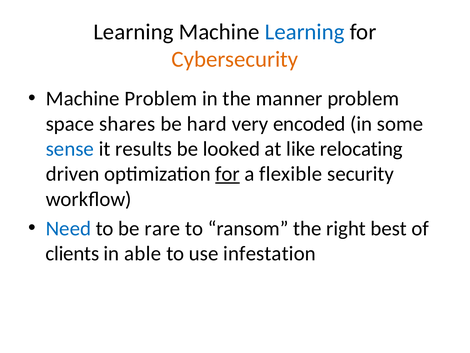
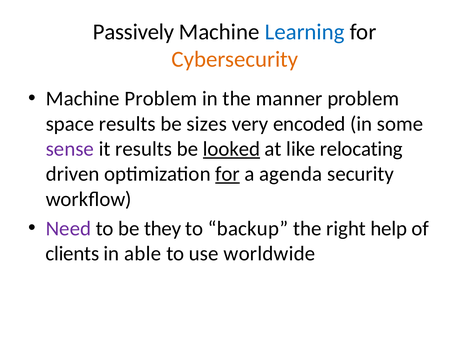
Learning: Learning -> Passively (134, 32)
space shares: shares -> results (127, 124)
hard: hard -> sizes (207, 124)
sense colour: blue -> purple (70, 149)
looked underline: none -> present (231, 149)
flexible: flexible -> agenda (291, 174)
Need colour: blue -> purple (68, 228)
rare: rare -> they (163, 228)
ransom: ransom -> backup (248, 228)
best: best -> help (389, 228)
infestation: infestation -> worldwide (269, 253)
